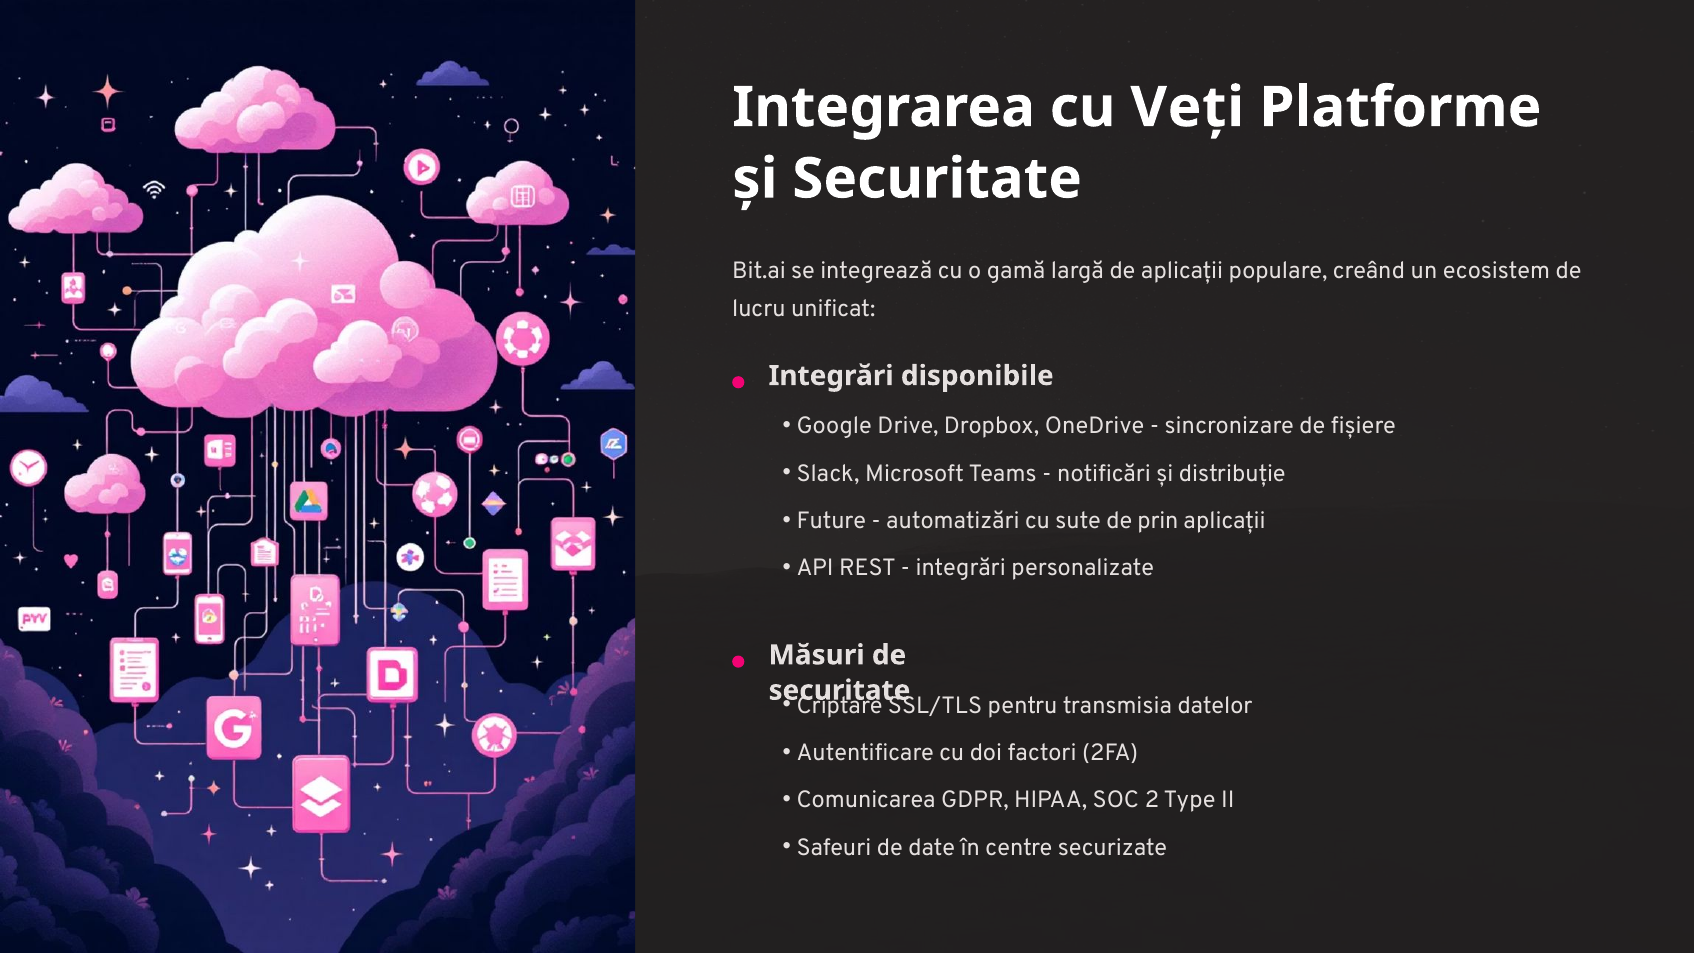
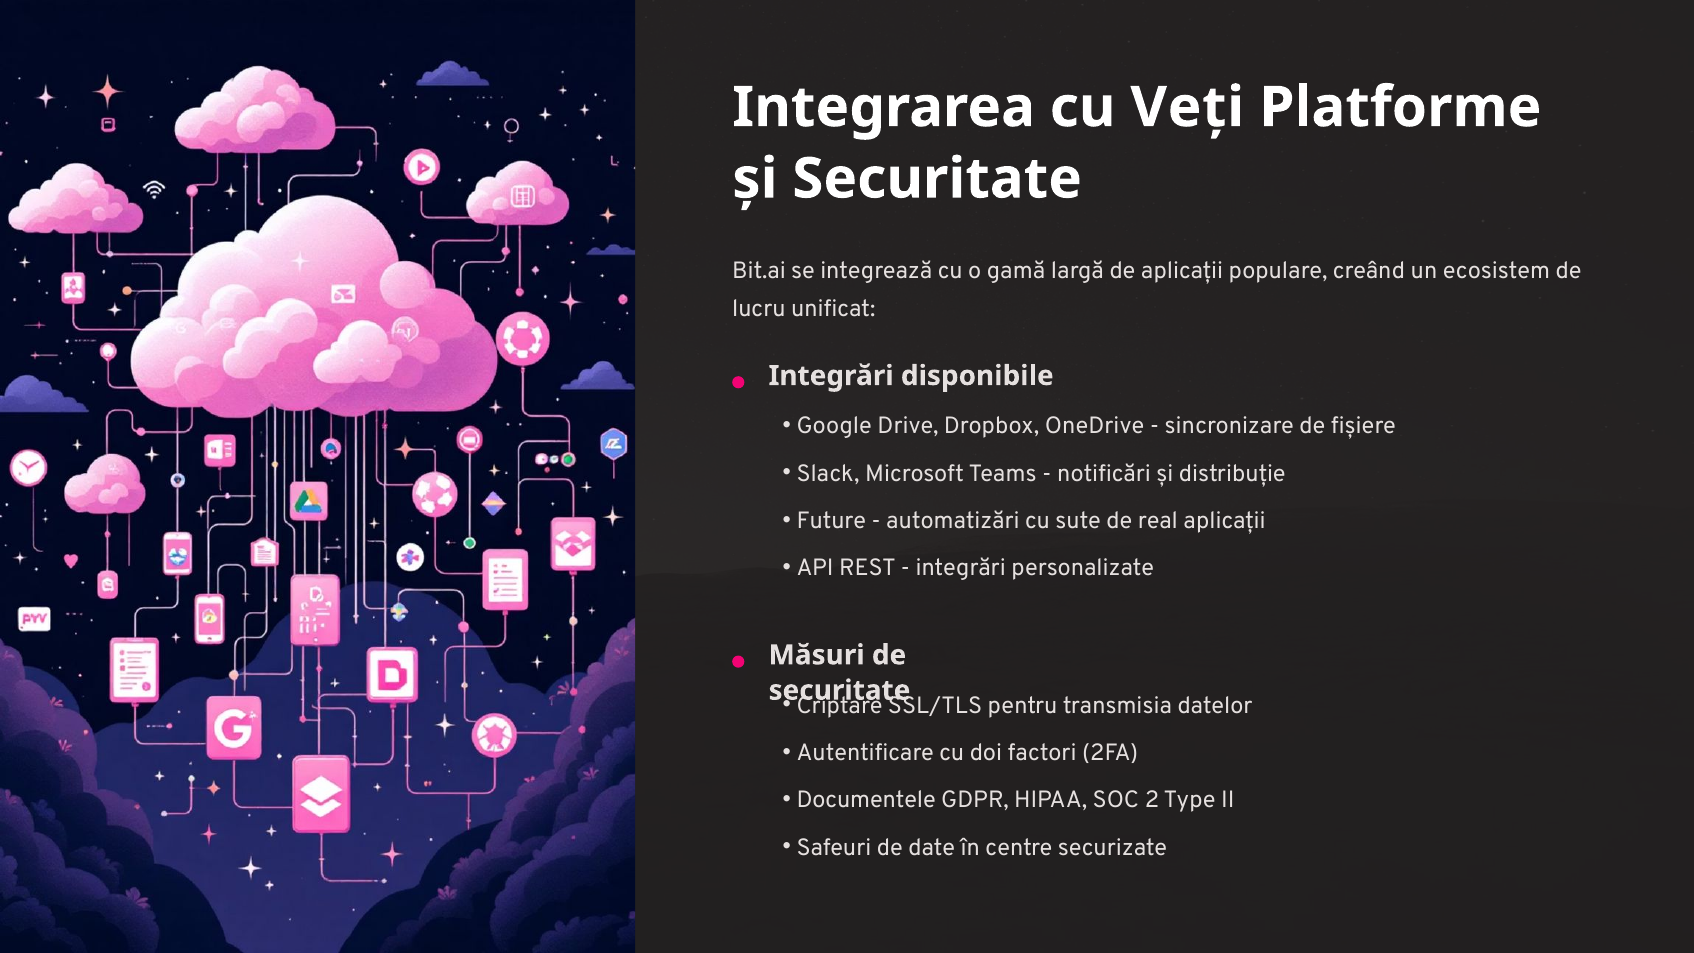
prin: prin -> real (1158, 521)
Comunicarea: Comunicarea -> Documentele (866, 800)
